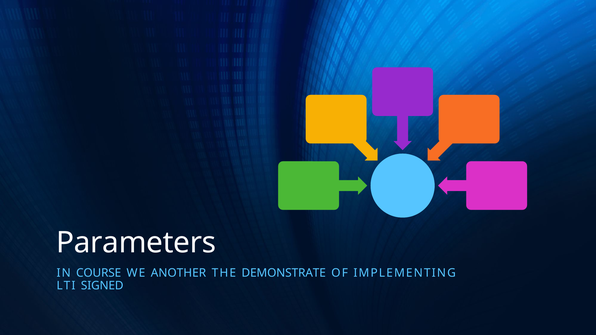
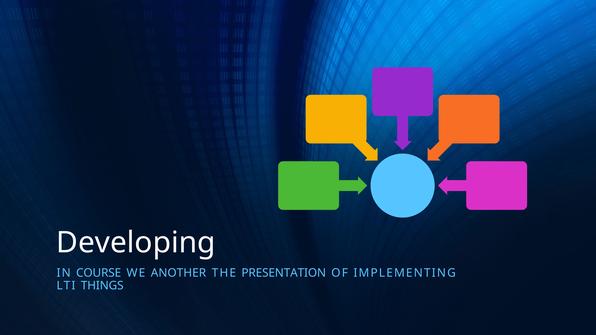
Parameters: Parameters -> Developing (136, 243)
DEMONSTRATE: DEMONSTRATE -> PRESENTATION (284, 273)
SIGNED: SIGNED -> THINGS (102, 286)
